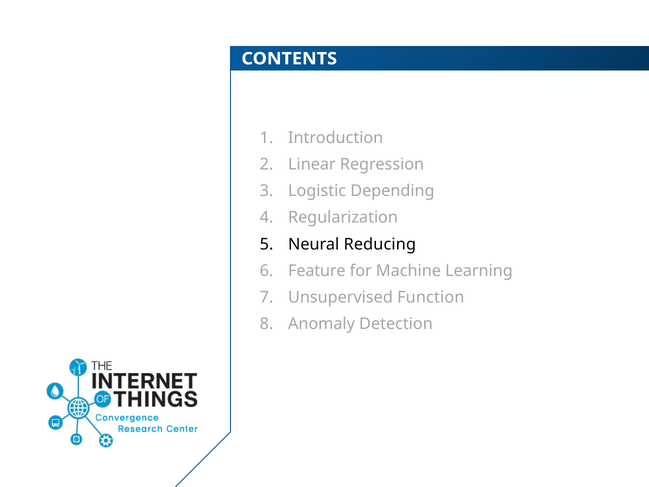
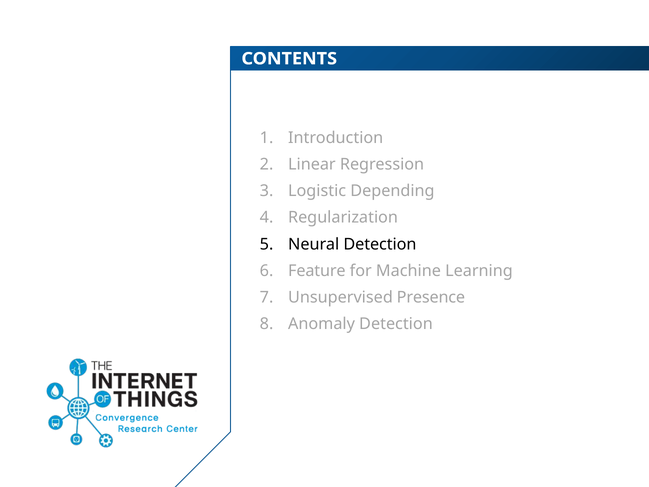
Neural Reducing: Reducing -> Detection (380, 244)
Function: Function -> Presence (431, 297)
